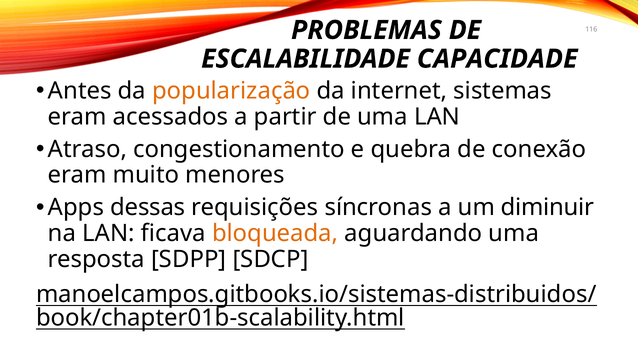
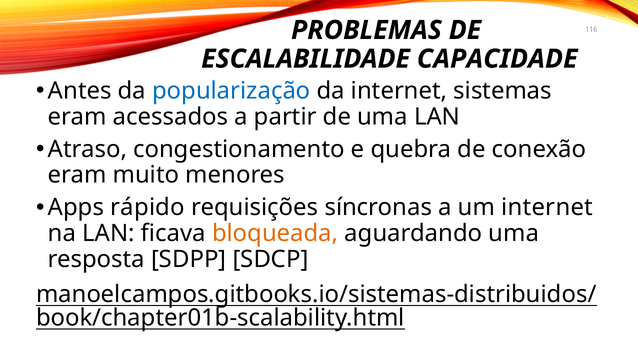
popularização colour: orange -> blue (231, 91)
dessas: dessas -> rápido (148, 207)
um diminuir: diminuir -> internet (547, 207)
